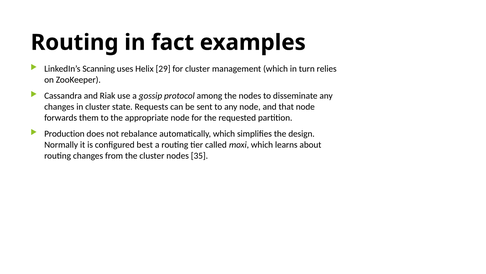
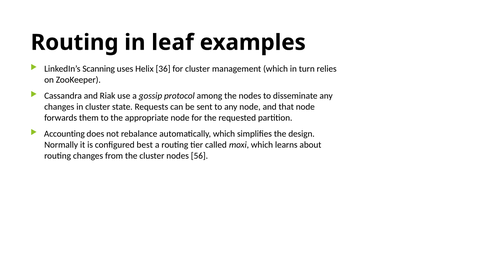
fact: fact -> leaf (172, 42)
29: 29 -> 36 (163, 69)
Production: Production -> Accounting (64, 133)
35: 35 -> 56 (199, 155)
